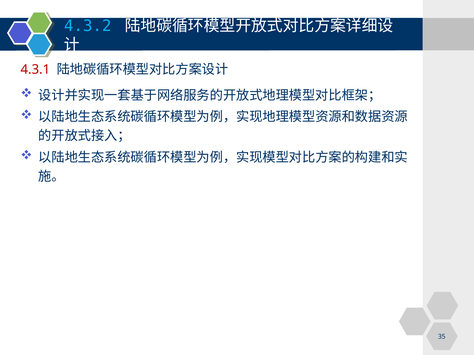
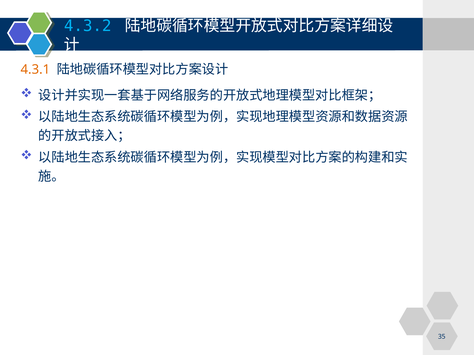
4.3.1 colour: red -> orange (35, 70)
